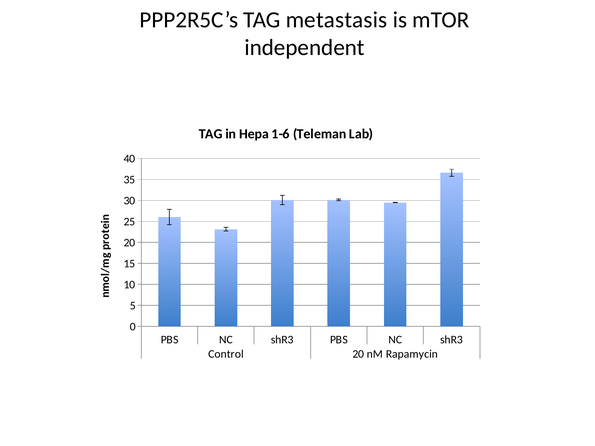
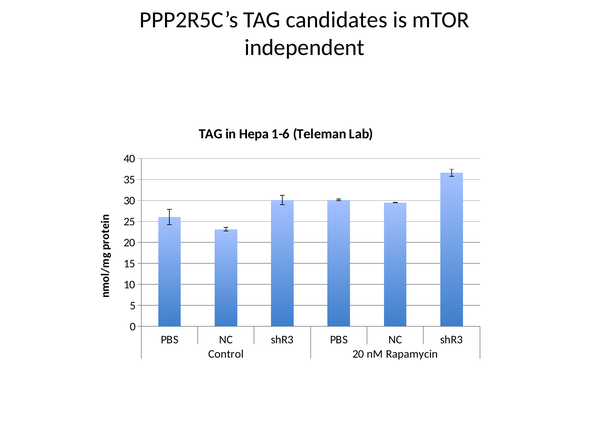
metastasis: metastasis -> candidates (337, 20)
